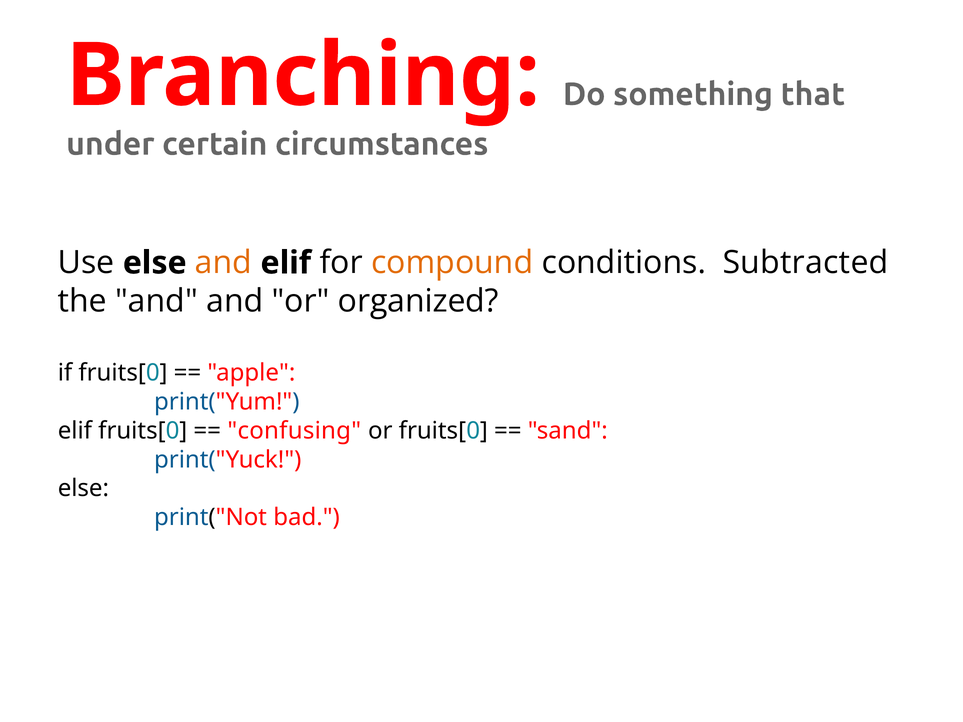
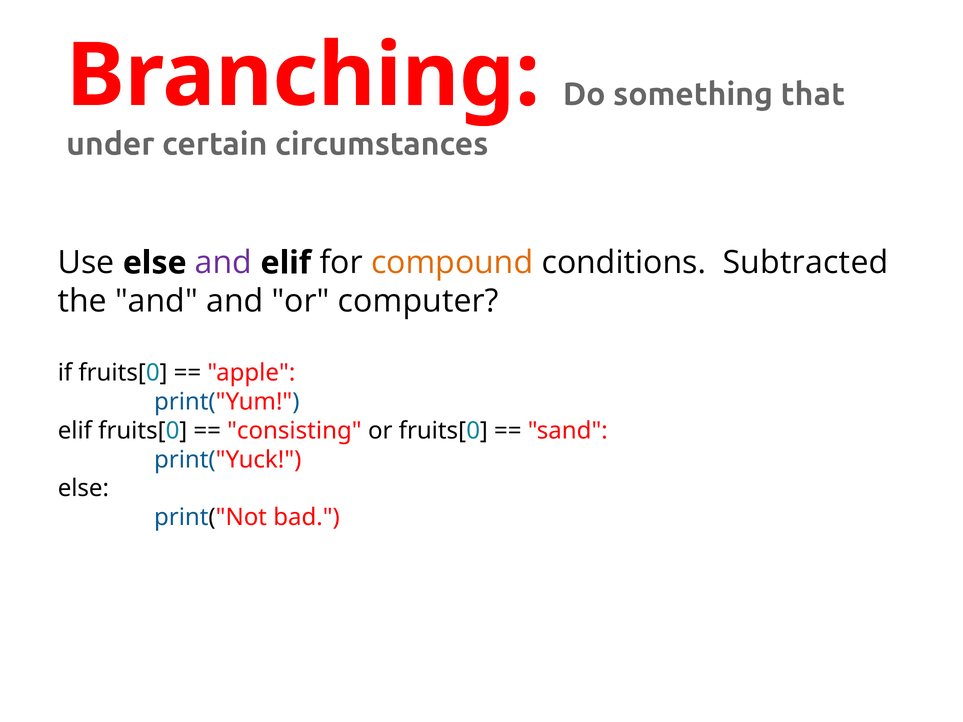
and colour: orange -> purple (224, 263)
organized: organized -> computer (418, 302)
confusing: confusing -> consisting (294, 431)
